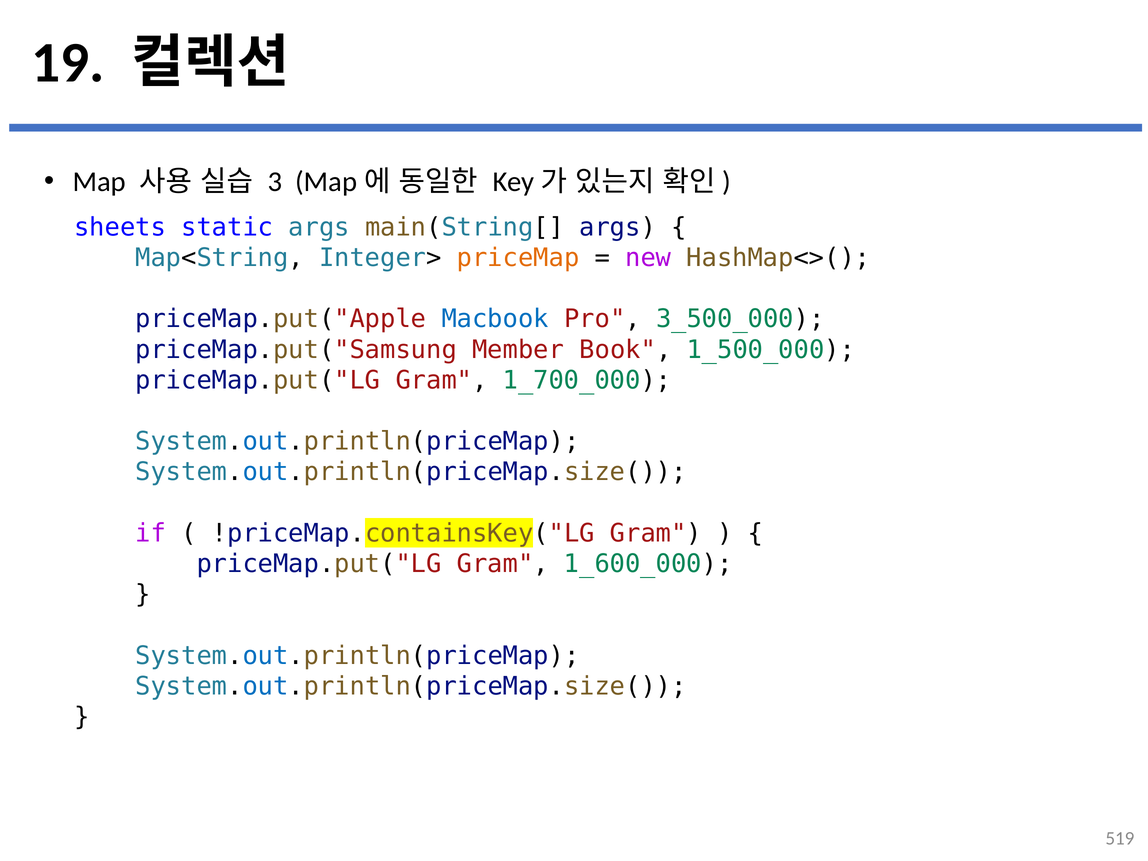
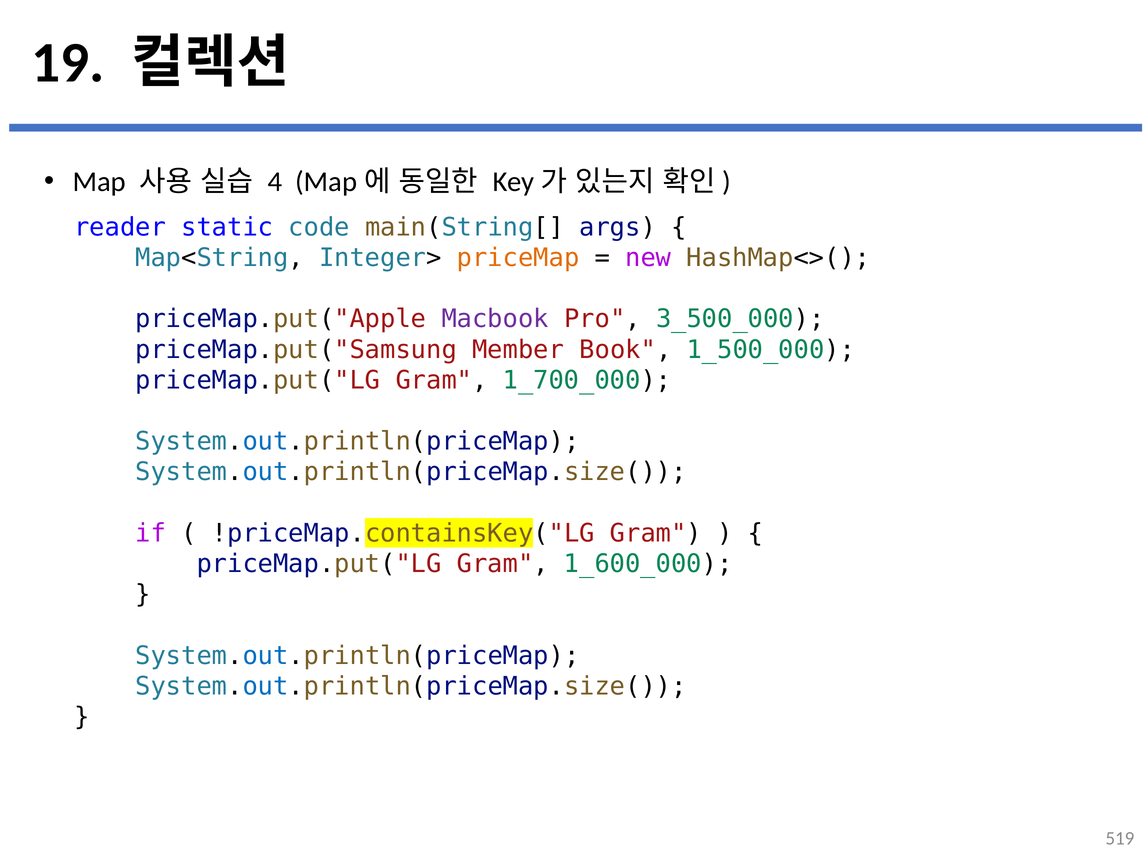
3: 3 -> 4 (275, 182)
sheets: sheets -> reader (120, 227)
static args: args -> code (319, 227)
Macbook colour: blue -> purple (495, 319)
